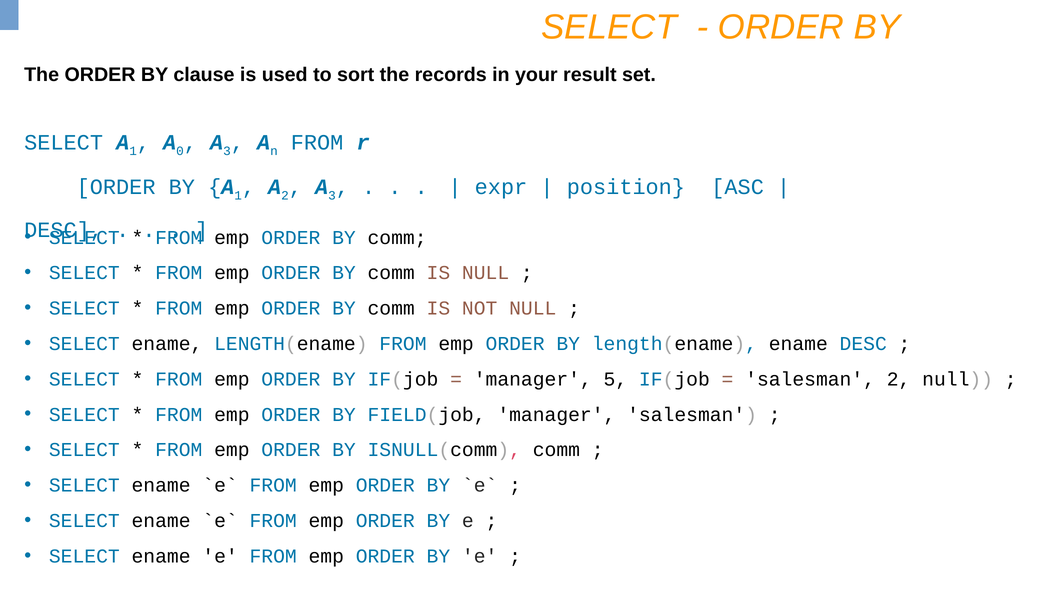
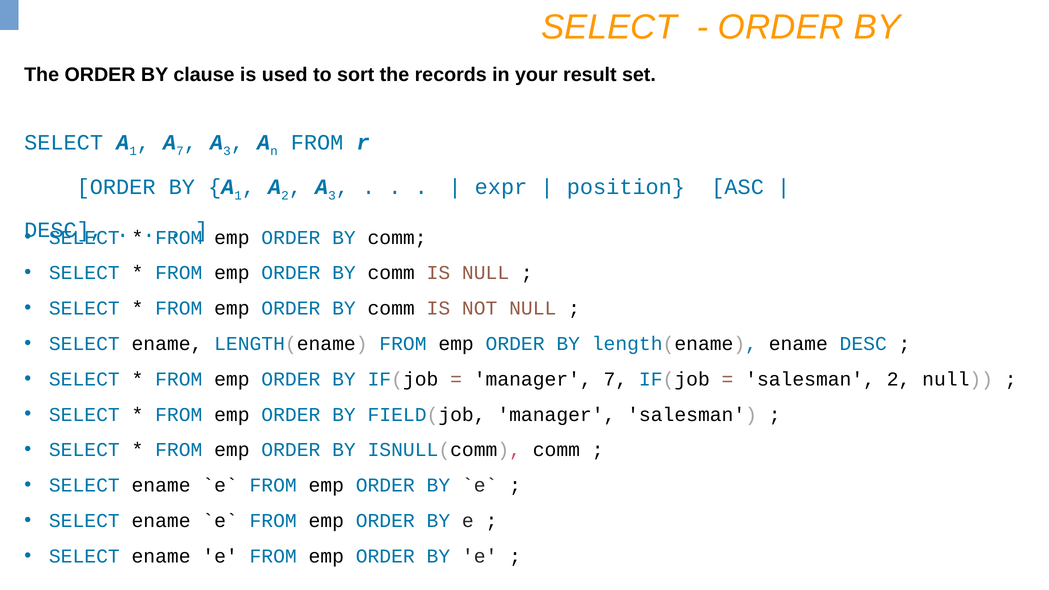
0: 0 -> 7 (180, 151)
manager 5: 5 -> 7 (615, 379)
